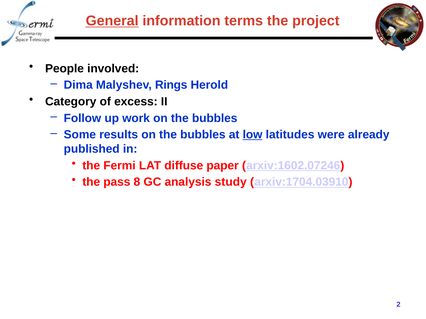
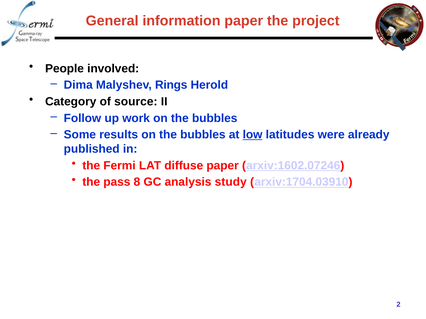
General underline: present -> none (112, 21)
information terms: terms -> paper (244, 21)
excess: excess -> source (136, 102)
